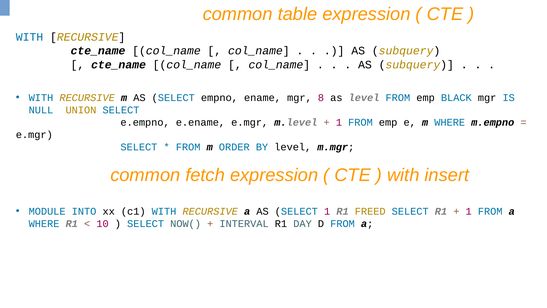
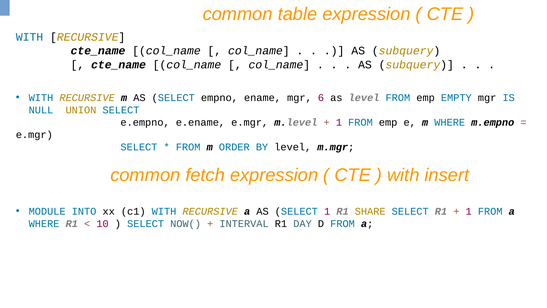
8: 8 -> 6 (321, 98)
BLACK: BLACK -> EMPTY (456, 98)
FREED: FREED -> SHARE (370, 211)
